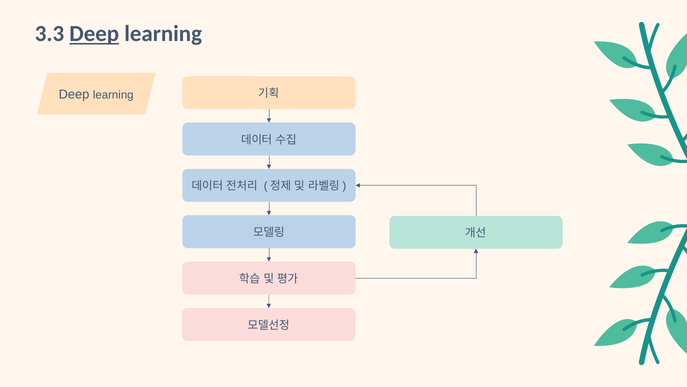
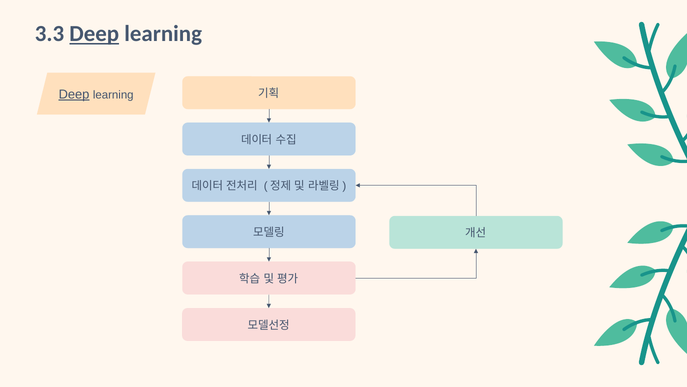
Deep underline: none -> present (74, 94)
